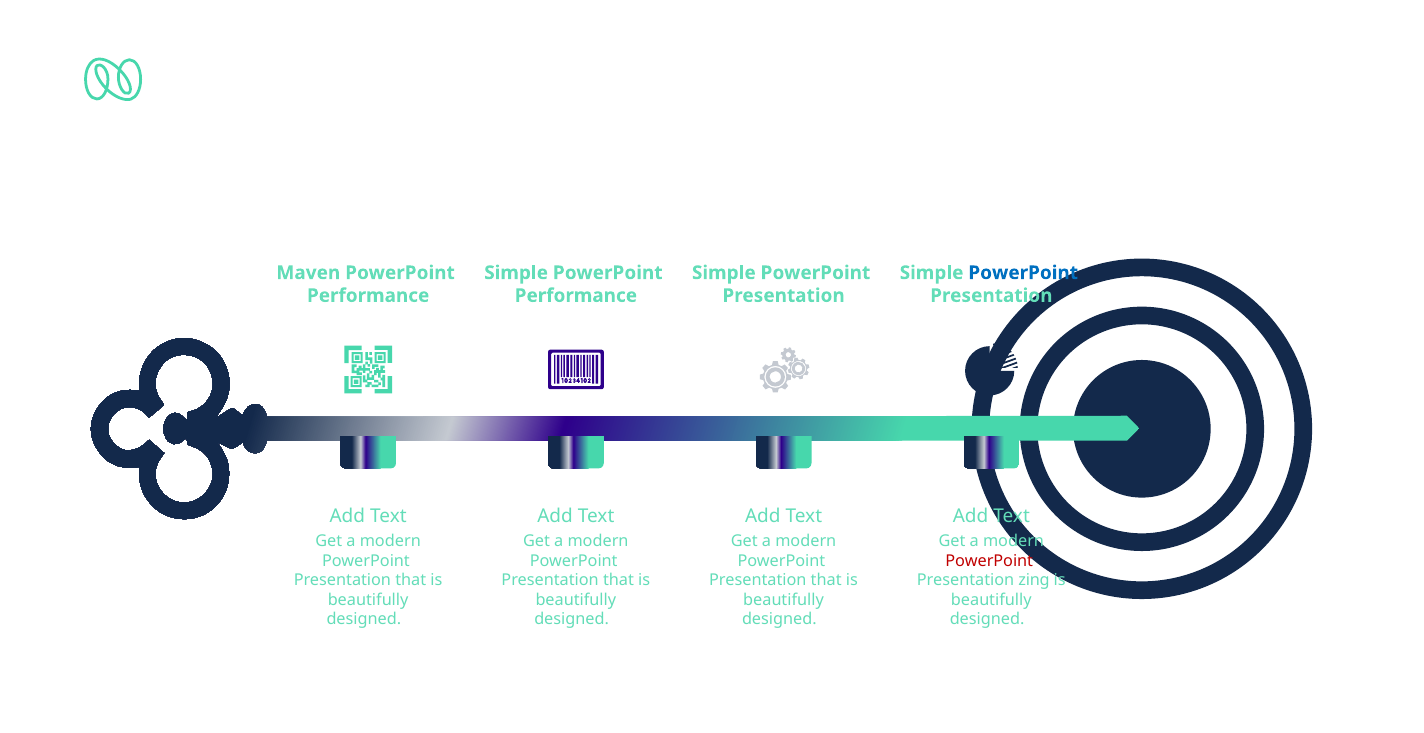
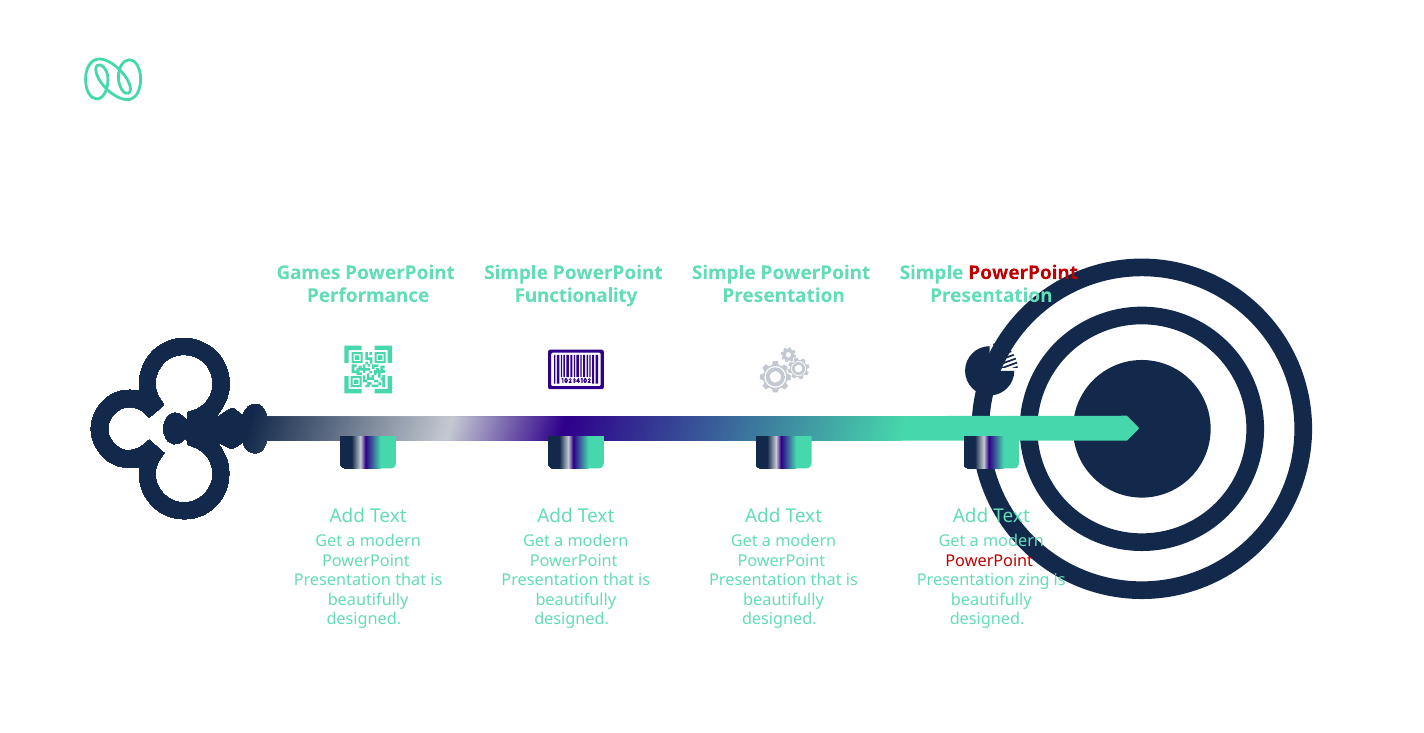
Maven: Maven -> Games (308, 273)
PowerPoint colour: blue -> red (1023, 273)
Performance: Performance -> Functionality (576, 296)
